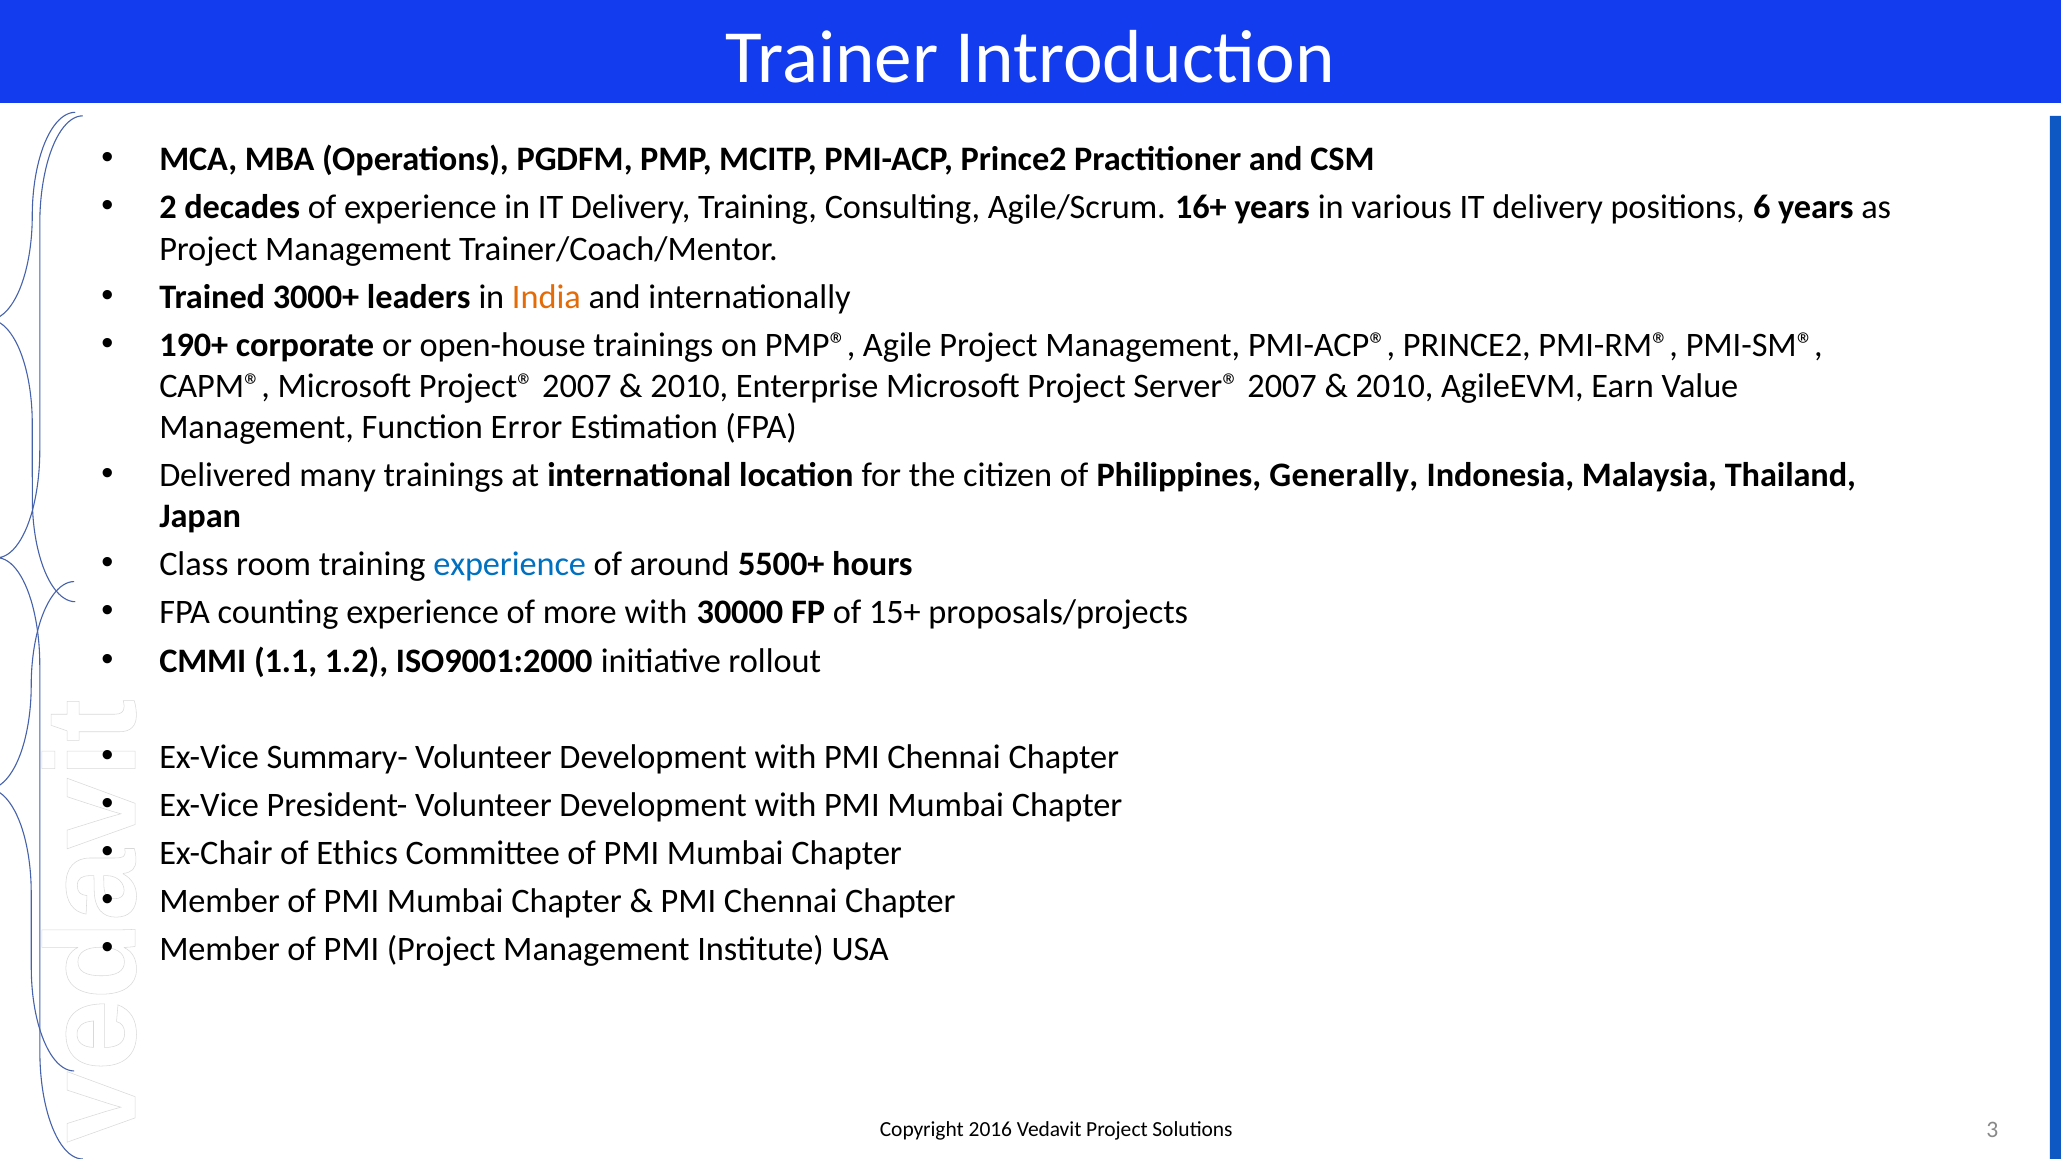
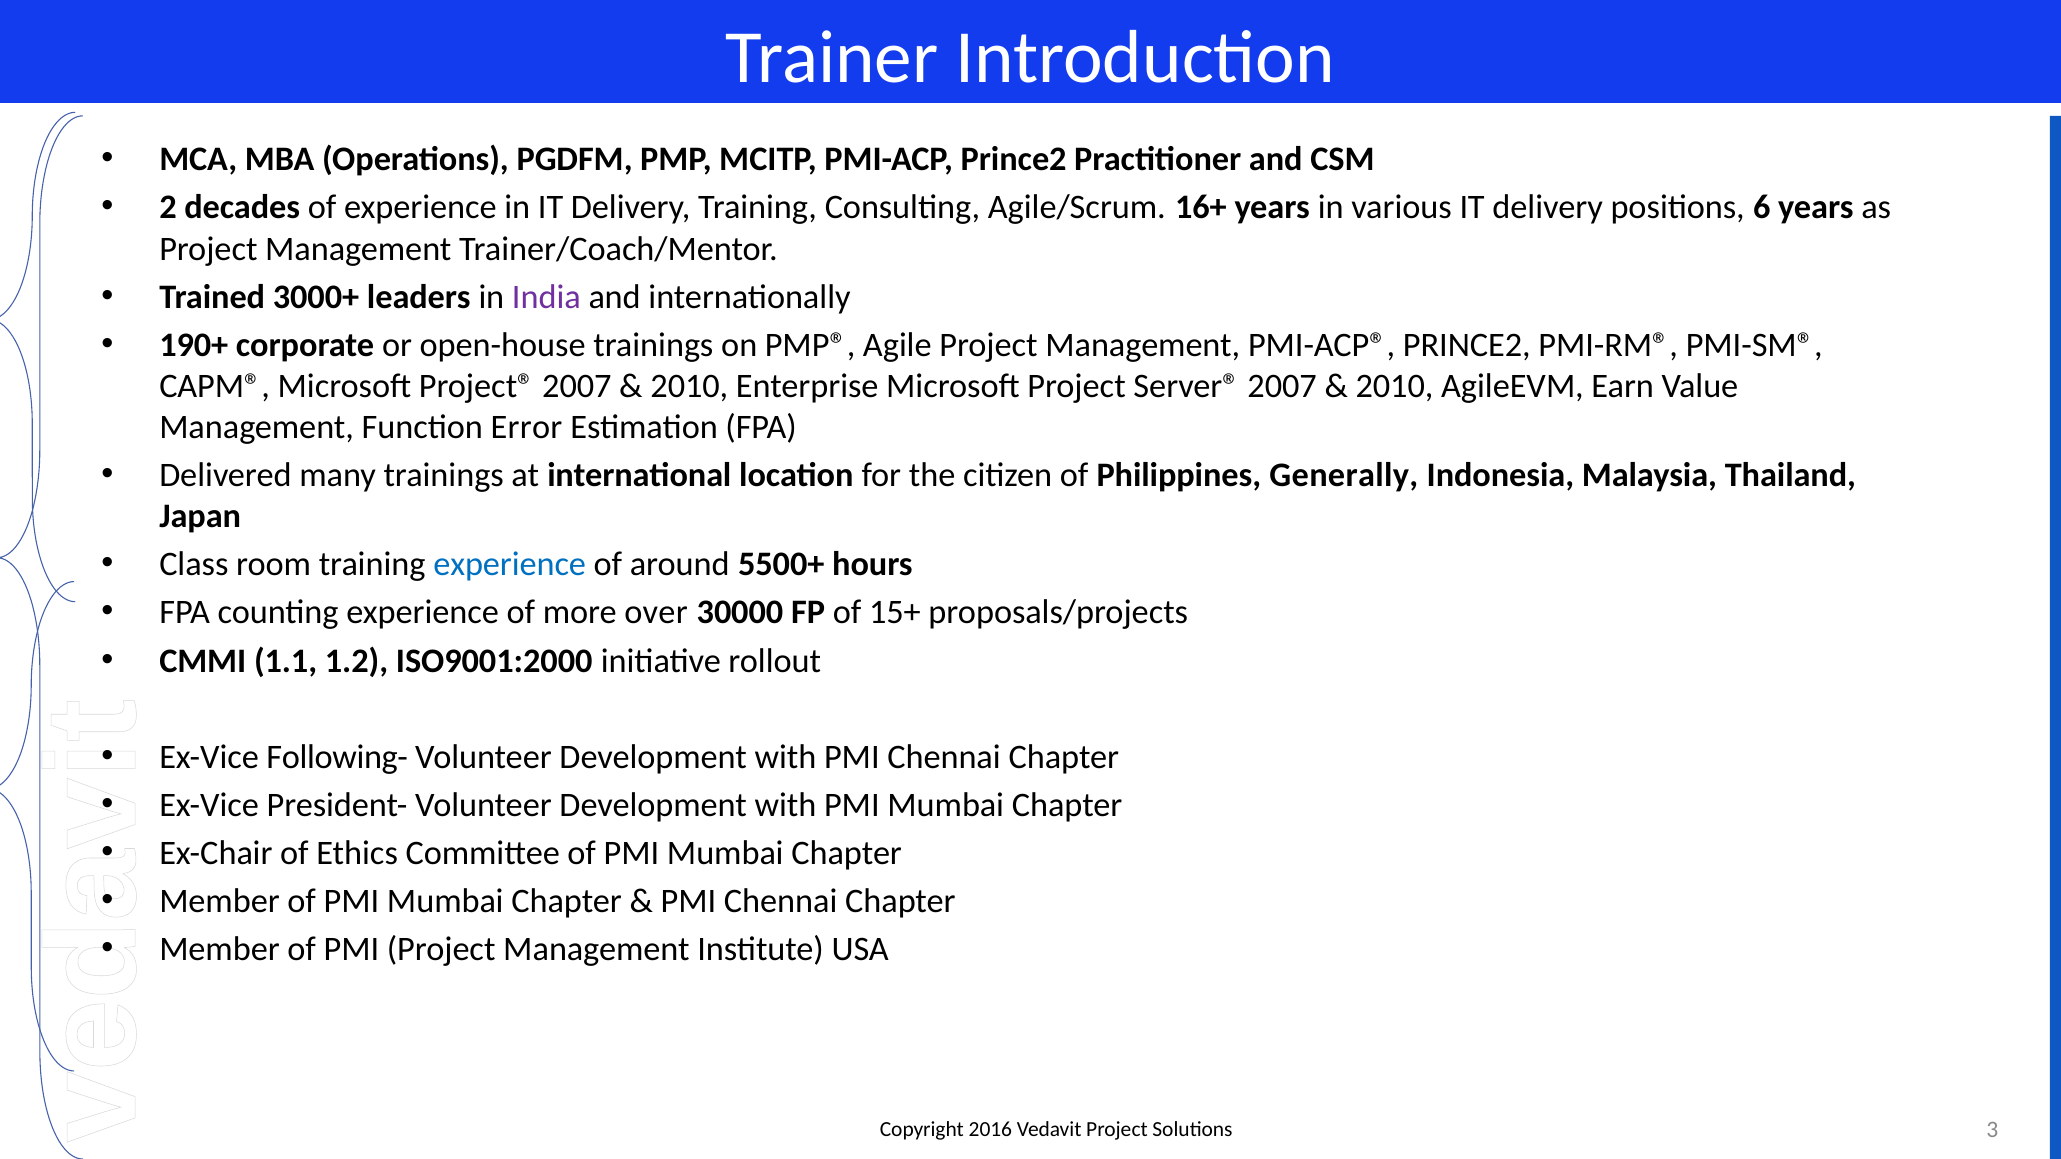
India colour: orange -> purple (546, 297)
more with: with -> over (656, 613)
Summary-: Summary- -> Following- (337, 757)
